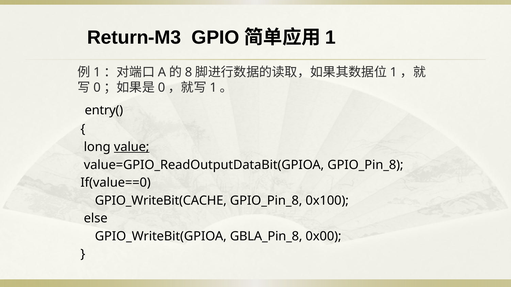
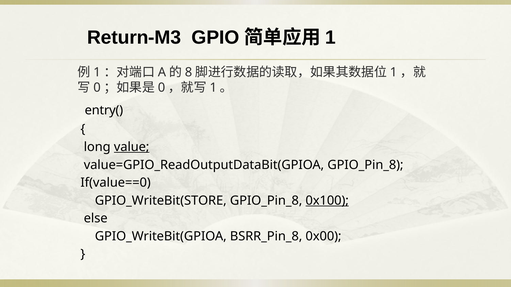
GPIO_WriteBit(CACHE: GPIO_WriteBit(CACHE -> GPIO_WriteBit(STORE (161, 201)
0x100 underline: none -> present (327, 201)
GBLA_Pin_8: GBLA_Pin_8 -> BSRR_Pin_8 (266, 237)
